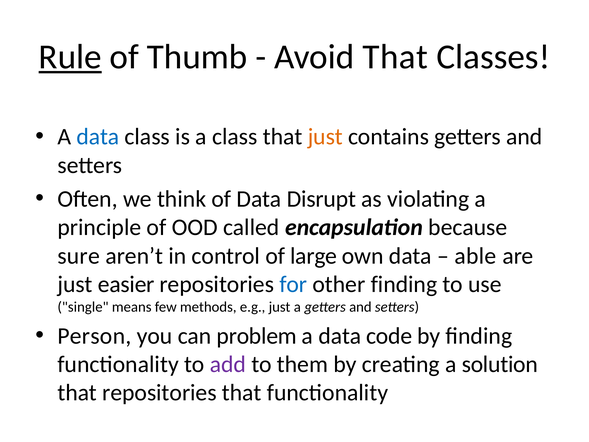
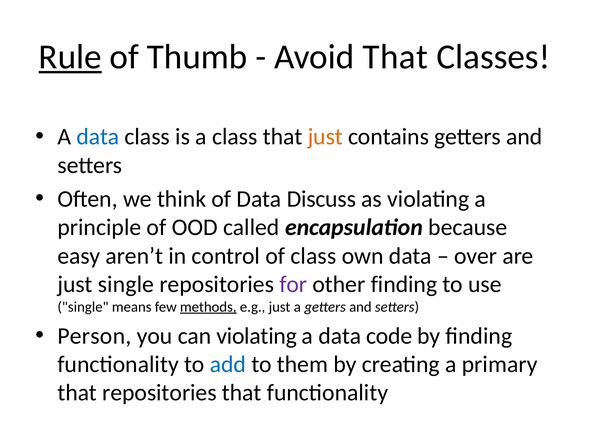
Disrupt: Disrupt -> Discuss (321, 199)
sure: sure -> easy (79, 256)
of large: large -> class (313, 256)
able: able -> over (476, 256)
just easier: easier -> single (126, 284)
for colour: blue -> purple (293, 284)
methods underline: none -> present (208, 307)
can problem: problem -> violating (257, 336)
add colour: purple -> blue (228, 364)
solution: solution -> primary (500, 364)
